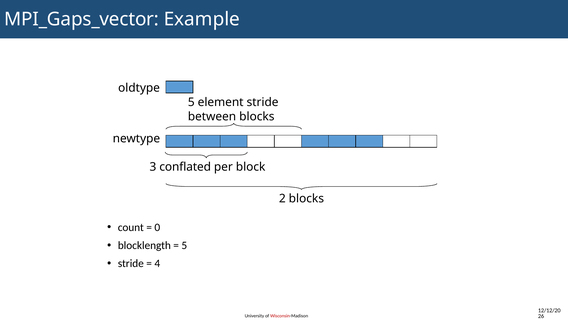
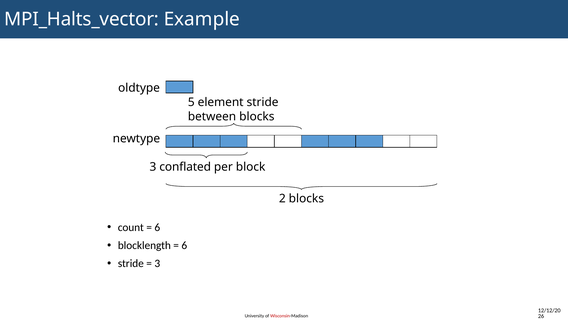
MPI_Gaps_vector: MPI_Gaps_vector -> MPI_Halts_vector (82, 19)
0: 0 -> 6 (157, 227)
5: 5 -> 6 (184, 245)
4: 4 -> 3 (157, 263)
